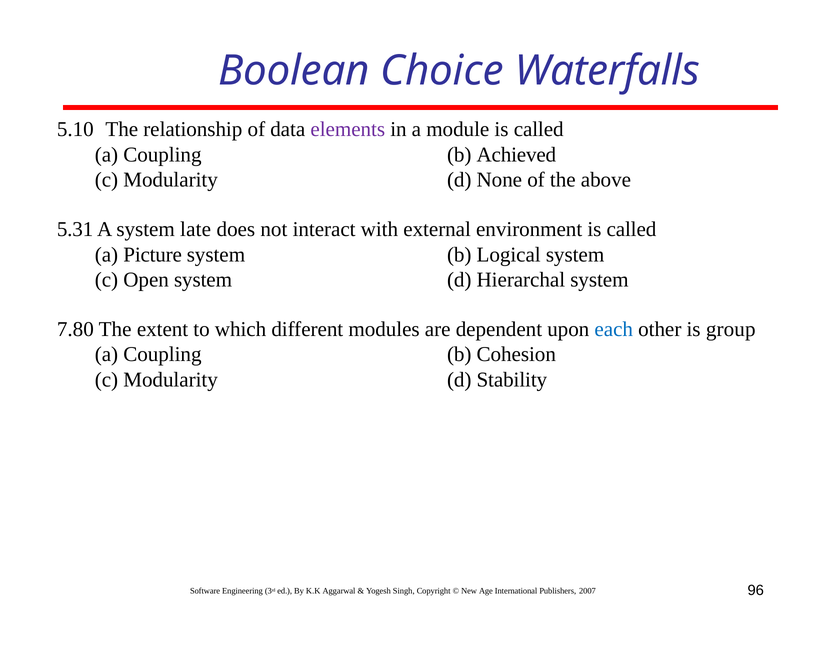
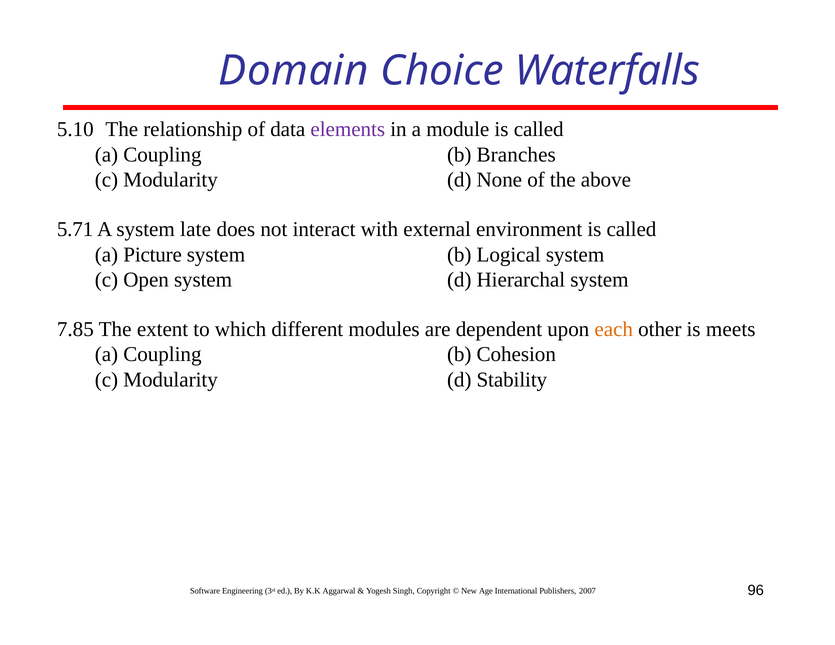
Boolean: Boolean -> Domain (294, 71)
Achieved: Achieved -> Branches (516, 155)
5.31: 5.31 -> 5.71 (75, 229)
7.80: 7.80 -> 7.85 (75, 329)
each colour: blue -> orange (614, 329)
group: group -> meets (731, 329)
